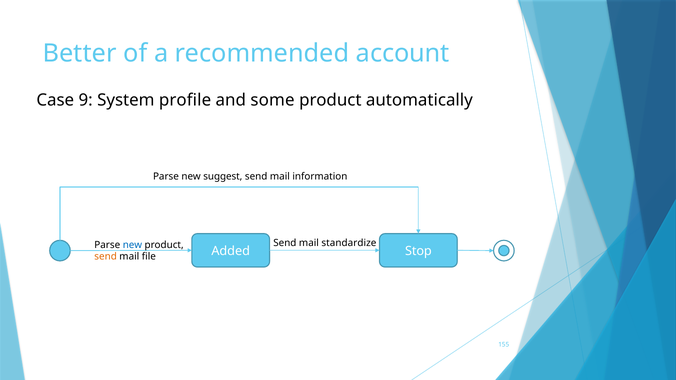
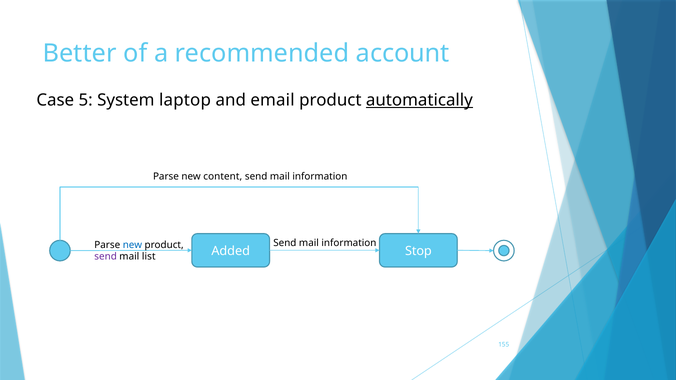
9: 9 -> 5 (86, 100)
profile: profile -> laptop (185, 100)
some: some -> email (272, 100)
automatically underline: none -> present (419, 100)
suggest: suggest -> content (223, 177)
standardize: standardize -> information (349, 243)
send colour: orange -> purple (106, 257)
file: file -> list (149, 257)
